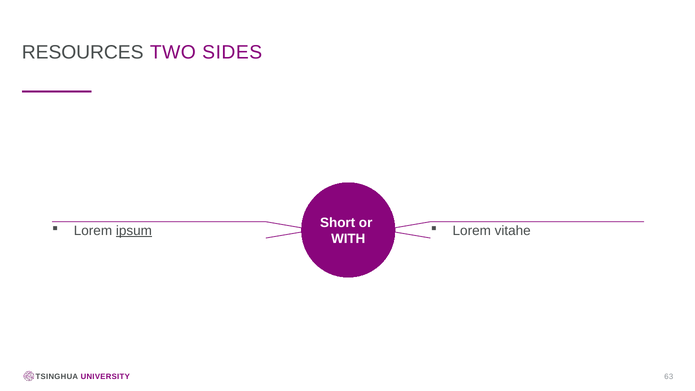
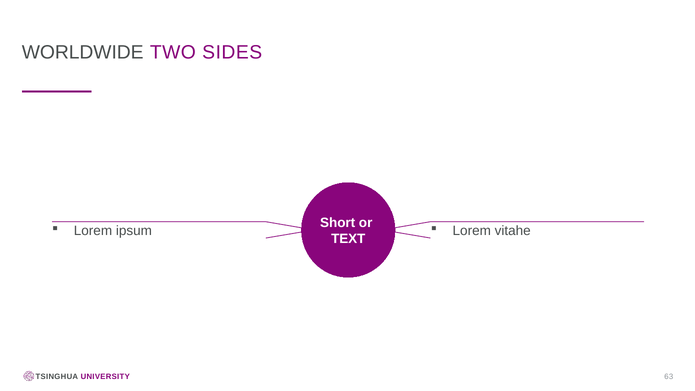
RESOURCES: RESOURCES -> WORLDWIDE (83, 52)
ipsum underline: present -> none (134, 231)
WITH: WITH -> TEXT (348, 239)
